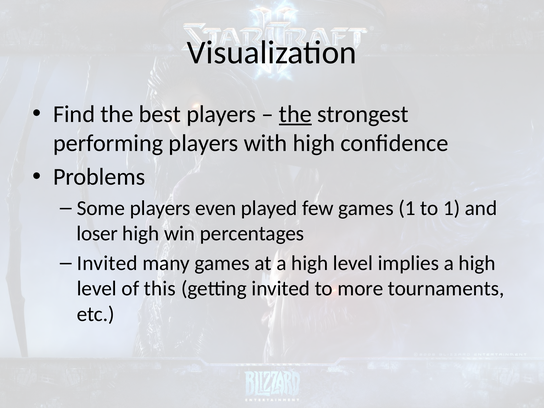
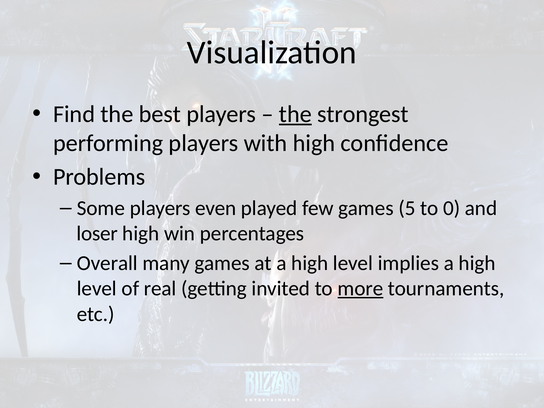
games 1: 1 -> 5 (407, 208)
to 1: 1 -> 0 (452, 208)
Invited: Invited -> Overall (107, 263)
this: this -> real (160, 289)
more underline: none -> present (360, 289)
